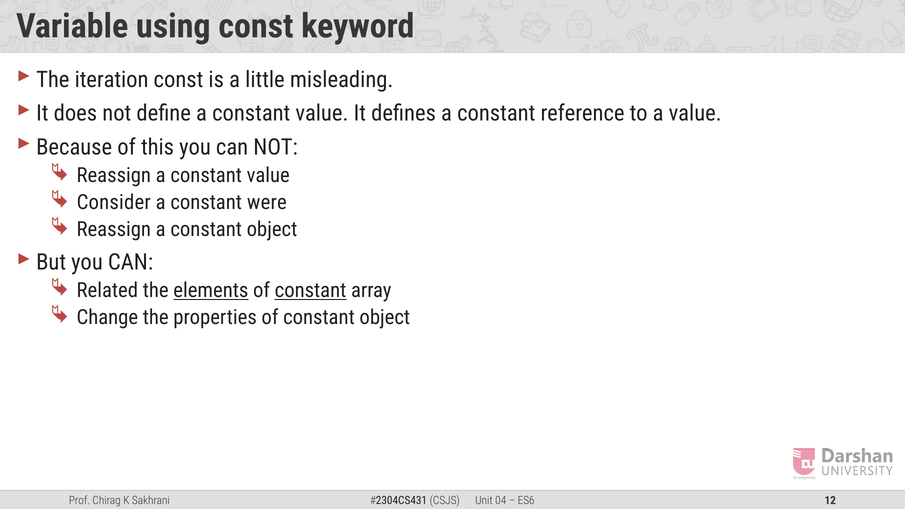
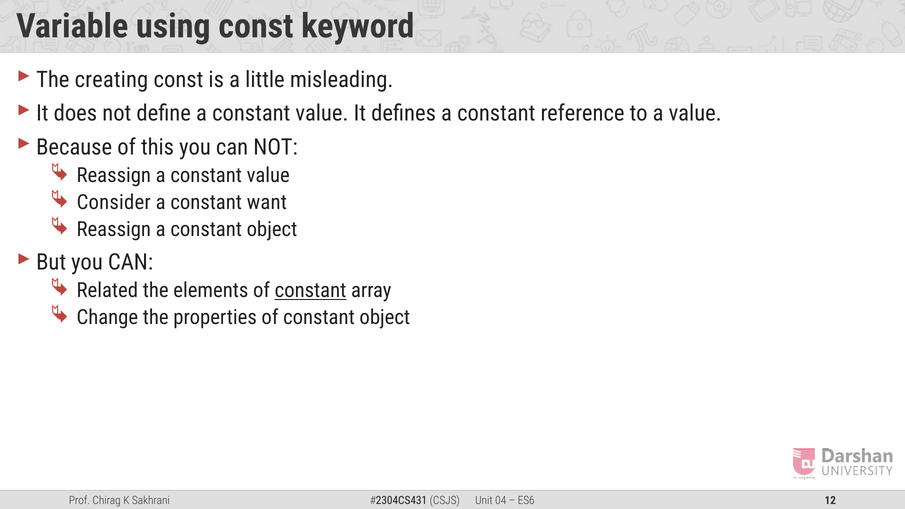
iteration: iteration -> creating (111, 80)
were: were -> want (267, 202)
elements underline: present -> none (211, 291)
